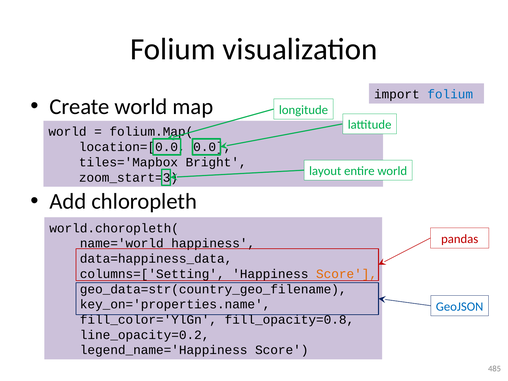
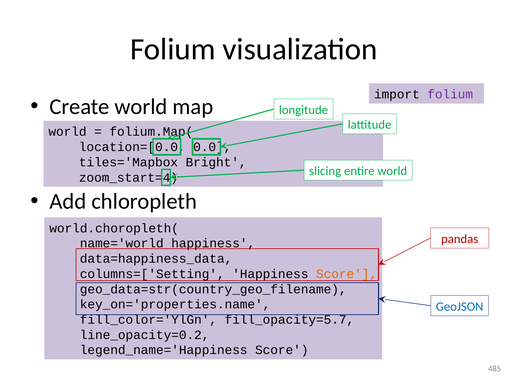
folium colour: blue -> purple (450, 94)
layout: layout -> slicing (325, 171)
zoom_start=3: zoom_start=3 -> zoom_start=4 (128, 178)
fill_opacity=0.8: fill_opacity=0.8 -> fill_opacity=5.7 (289, 320)
